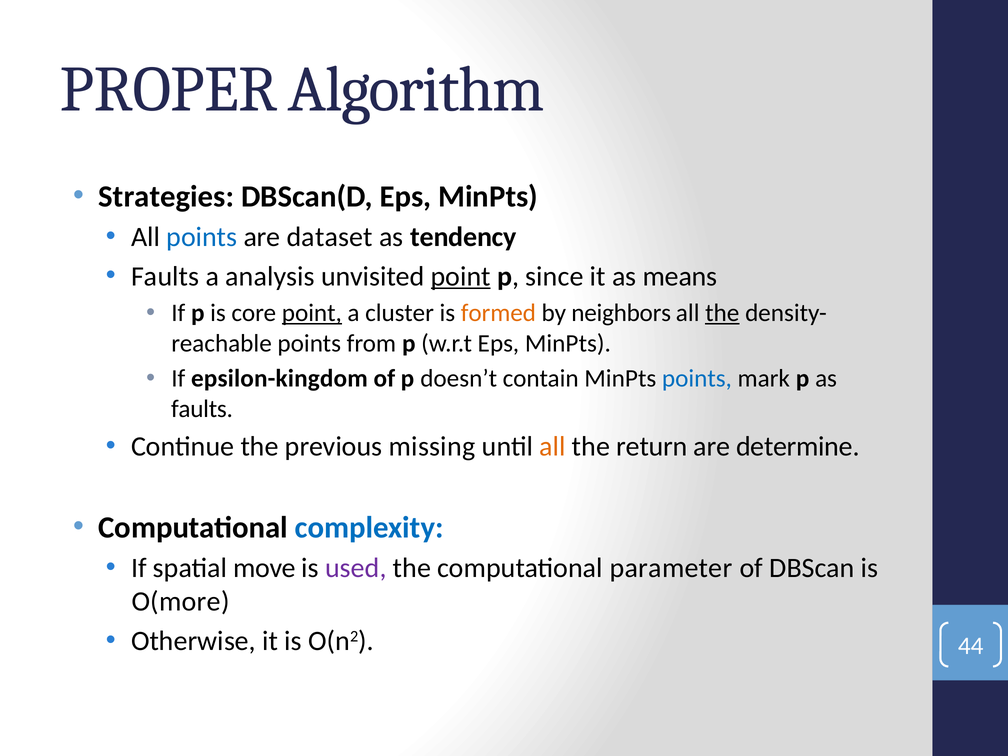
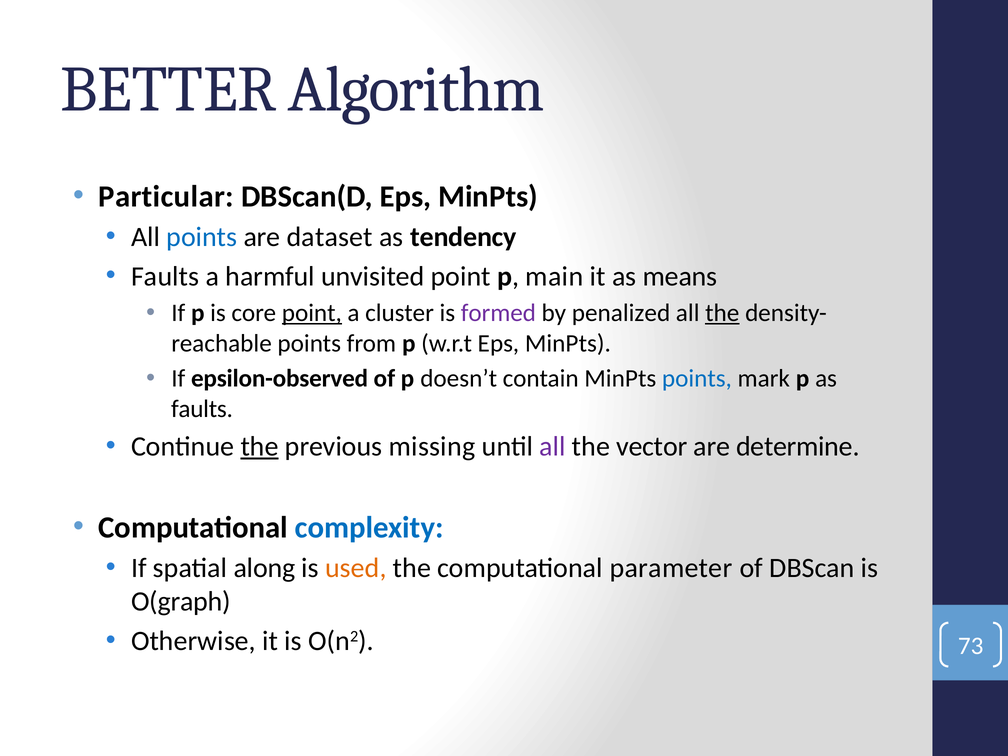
PROPER: PROPER -> BETTER (169, 90)
Strategies: Strategies -> Particular (166, 196)
analysis: analysis -> harmful (270, 276)
point underline: present -> none (461, 276)
since: since -> main (554, 276)
formed colour: orange -> purple (498, 313)
neighbors: neighbors -> penalized (621, 313)
epsilon-kingdom: epsilon-kingdom -> epsilon-observed (280, 379)
the underline: none -> present (260, 447)
all colour: orange -> purple (552, 447)
return: return -> vector (652, 447)
move: move -> along (264, 568)
used colour: purple -> orange (356, 568)
O(more: O(more -> O(graph (181, 602)
44: 44 -> 73 (971, 646)
